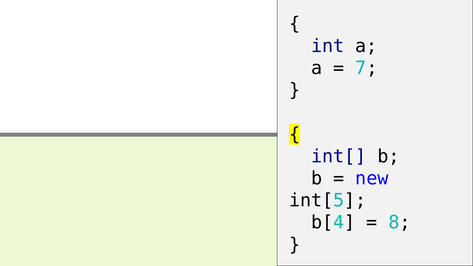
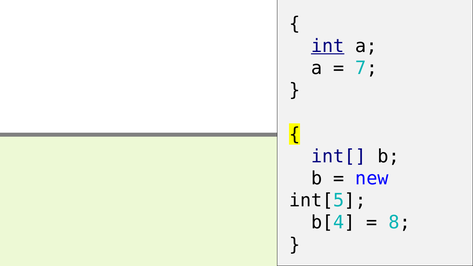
int underline: none -> present (328, 46)
